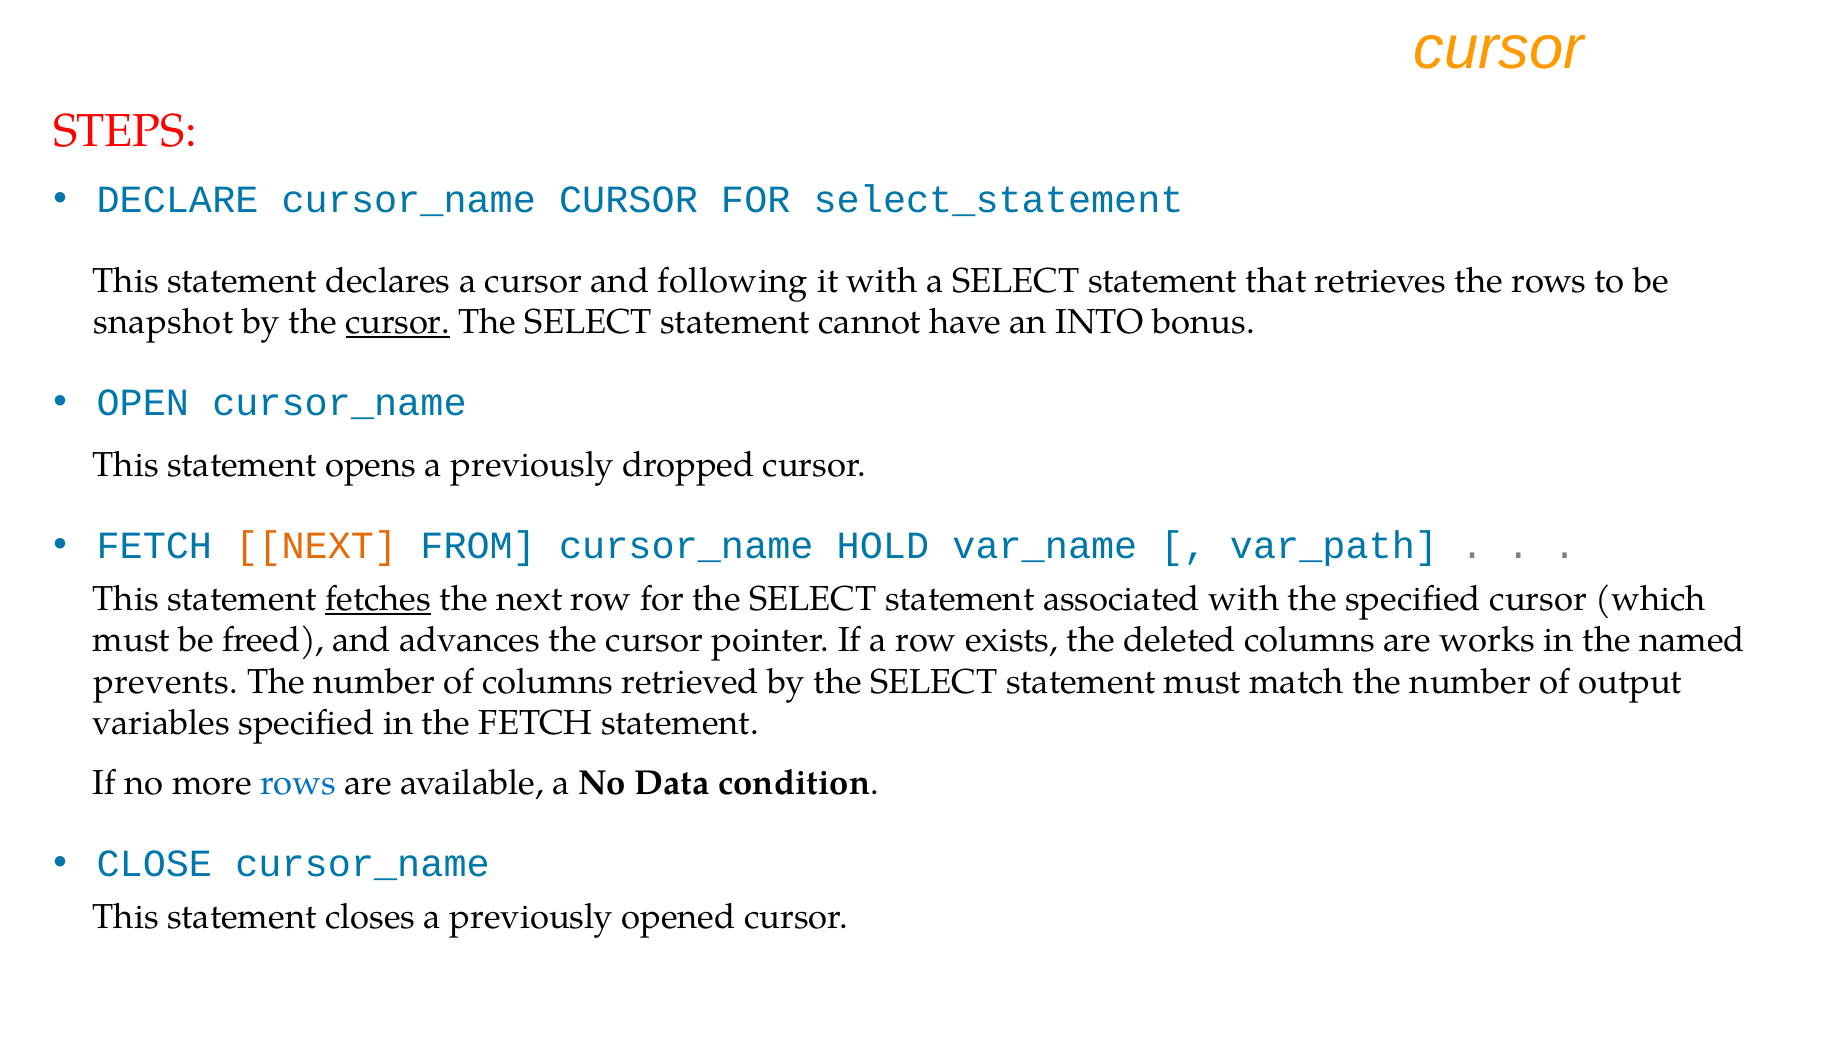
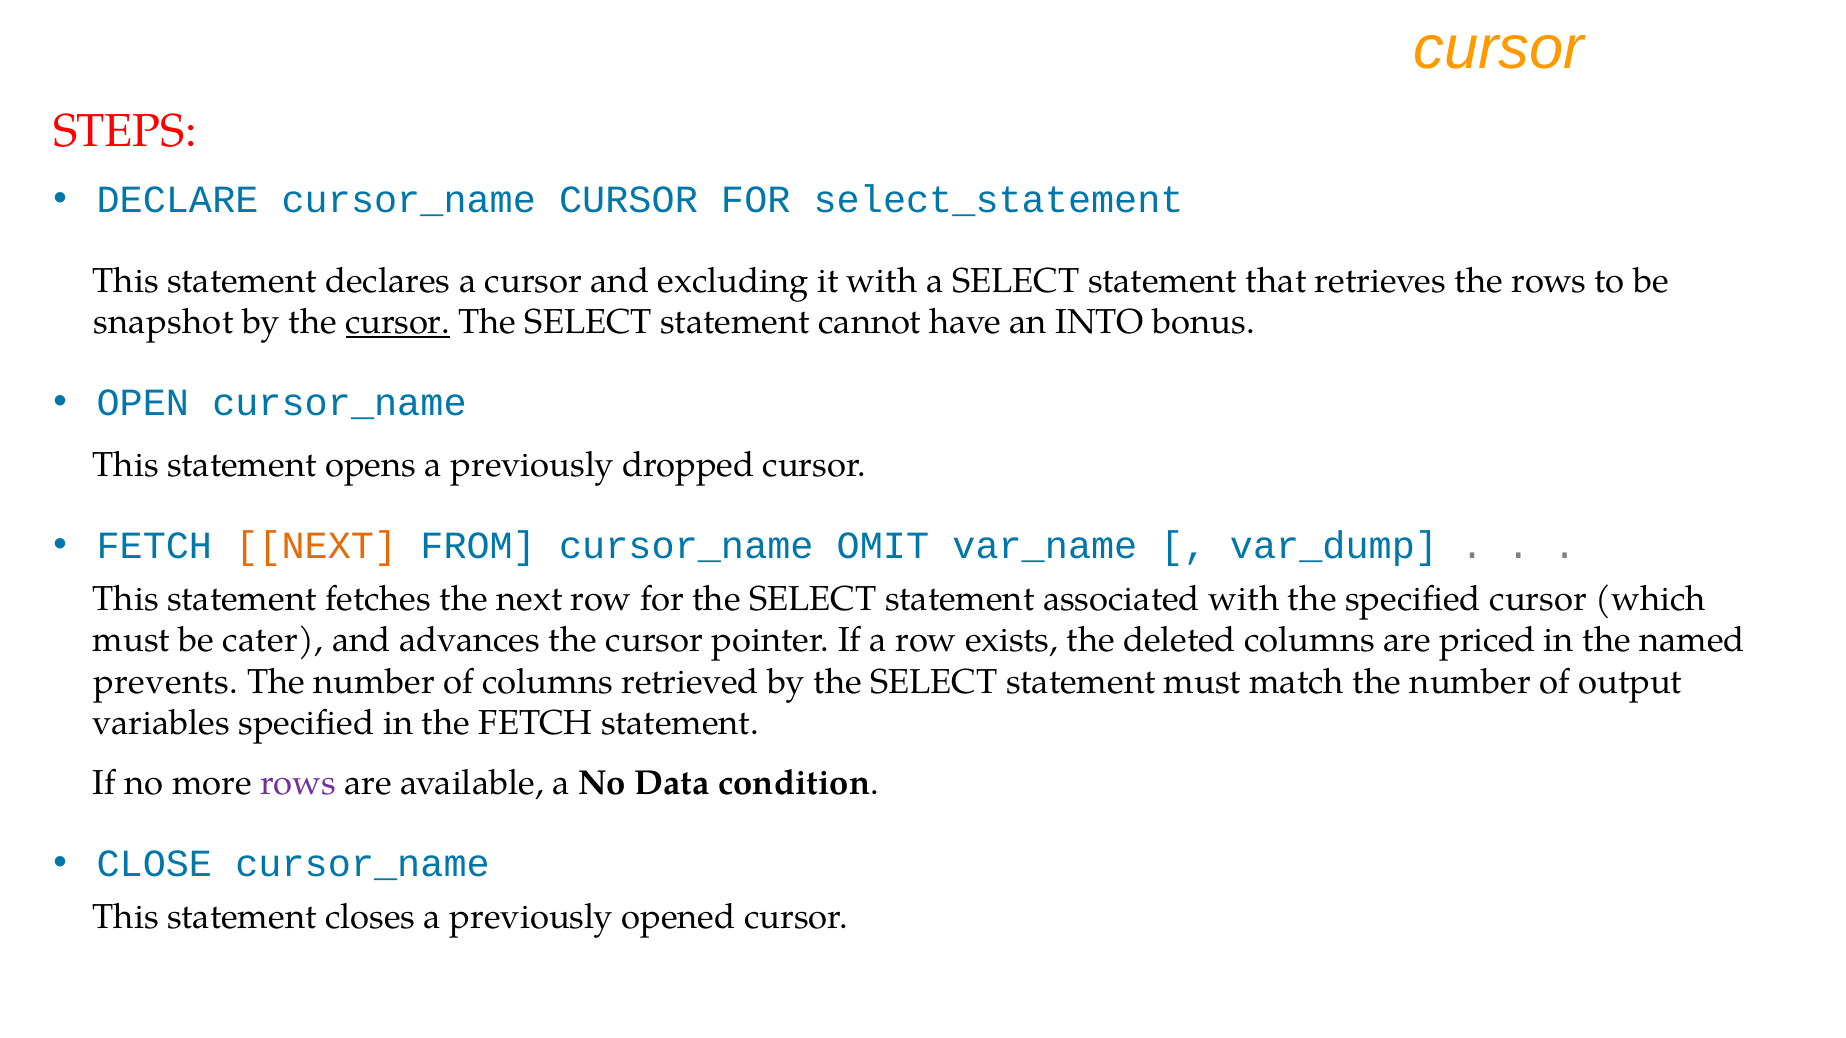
following: following -> excluding (733, 281)
HOLD: HOLD -> OMIT (883, 546)
var_path: var_path -> var_dump (1334, 546)
fetches underline: present -> none (378, 599)
freed: freed -> cater (273, 641)
works: works -> priced (1488, 641)
rows colour: blue -> purple (298, 784)
